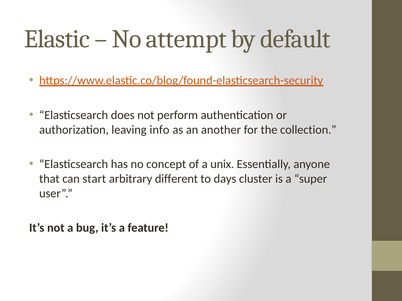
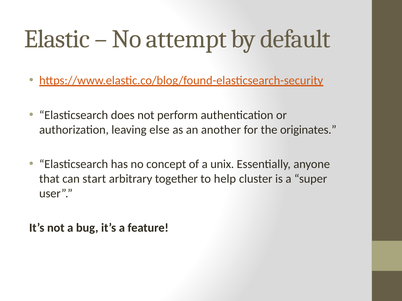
info: info -> else (159, 130)
collection: collection -> originates (308, 130)
different: different -> together (176, 179)
days: days -> help (225, 179)
